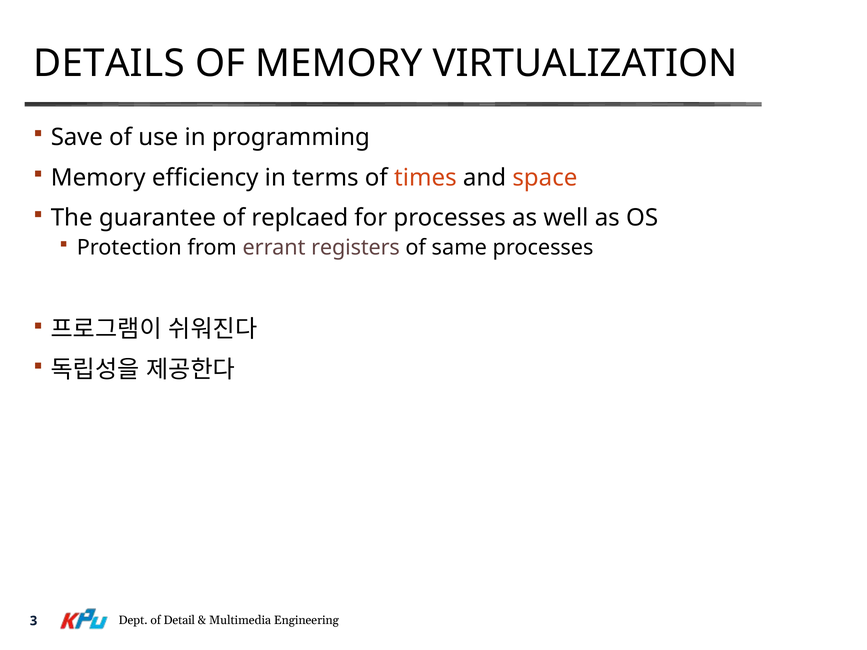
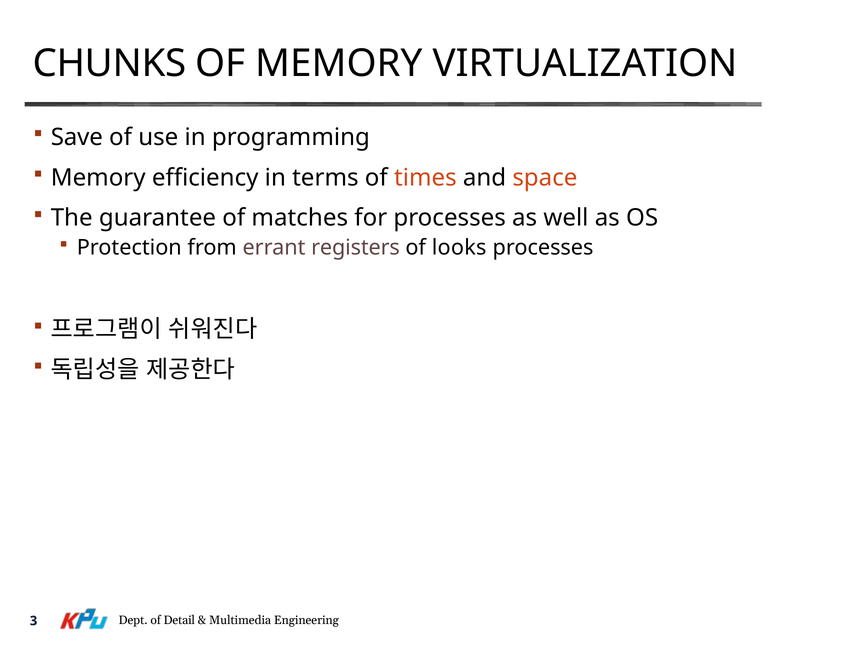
DETAILS: DETAILS -> CHUNKS (109, 63)
replcaed: replcaed -> matches (300, 218)
same: same -> looks (459, 248)
